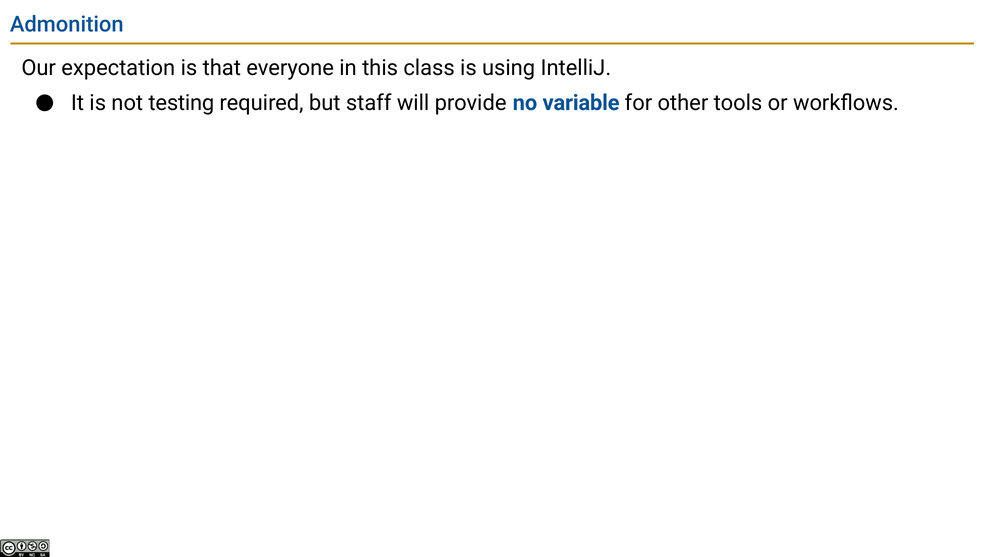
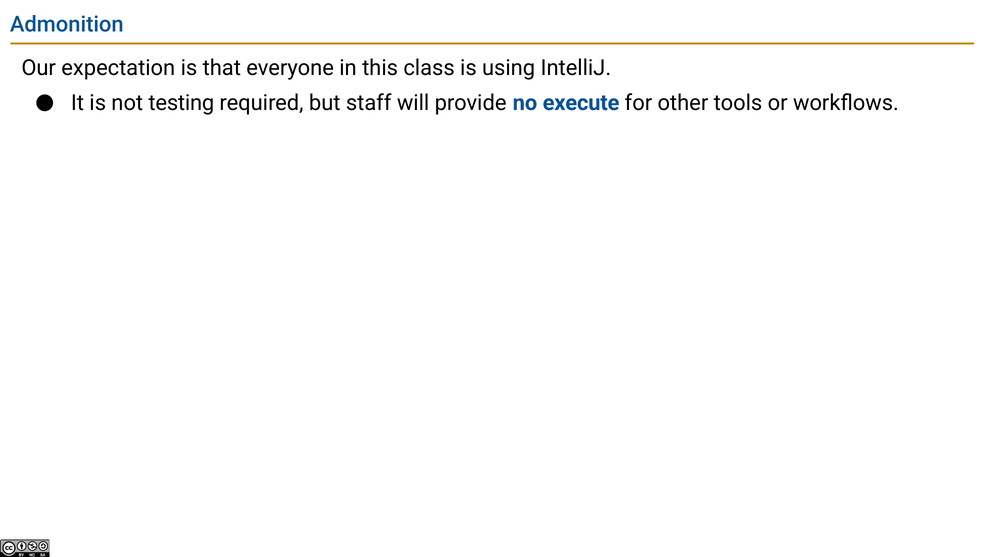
variable: variable -> execute (581, 103)
